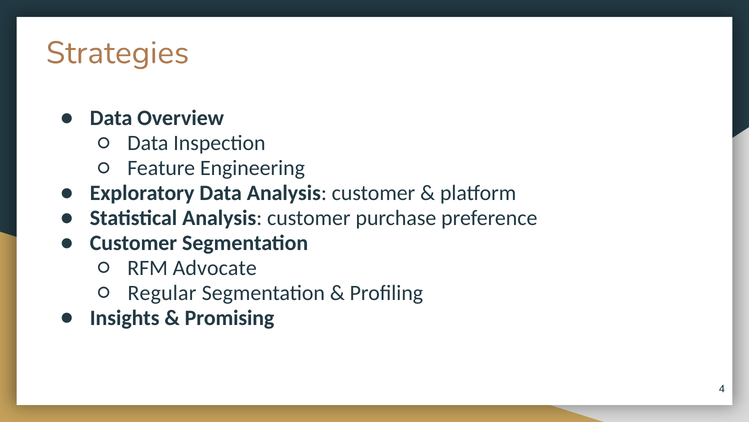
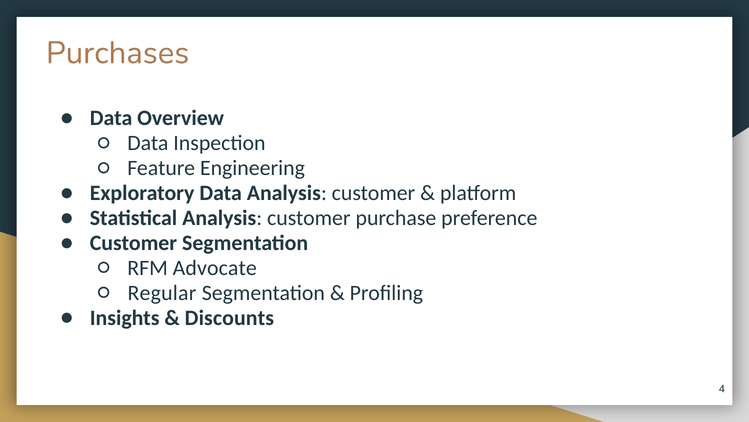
Strategies: Strategies -> Purchases (118, 53)
Promising: Promising -> Discounts (229, 317)
